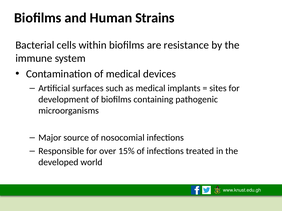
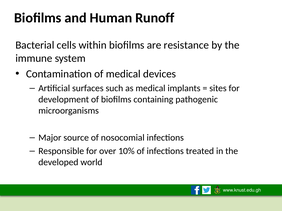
Strains: Strains -> Runoff (155, 18)
15%: 15% -> 10% (126, 151)
